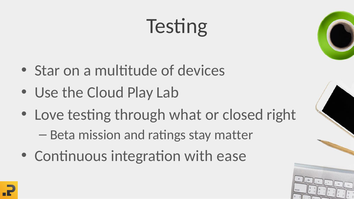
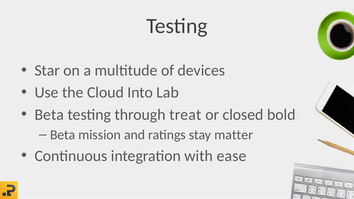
Play: Play -> Into (140, 93)
Love: Love -> Beta (49, 115)
what: what -> treat (185, 115)
right: right -> bold (281, 115)
